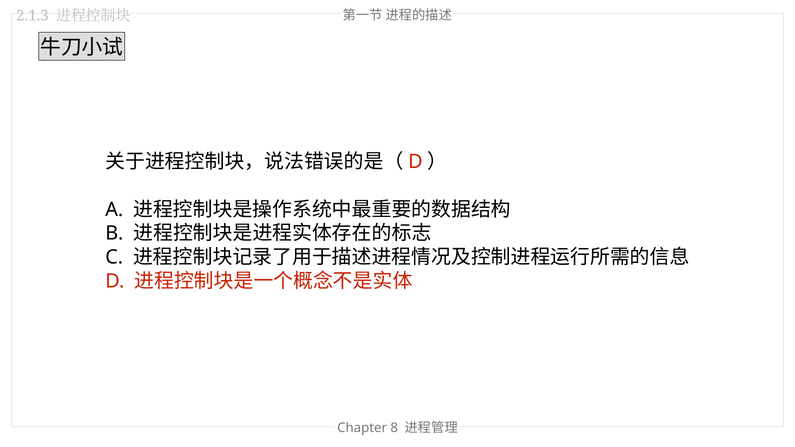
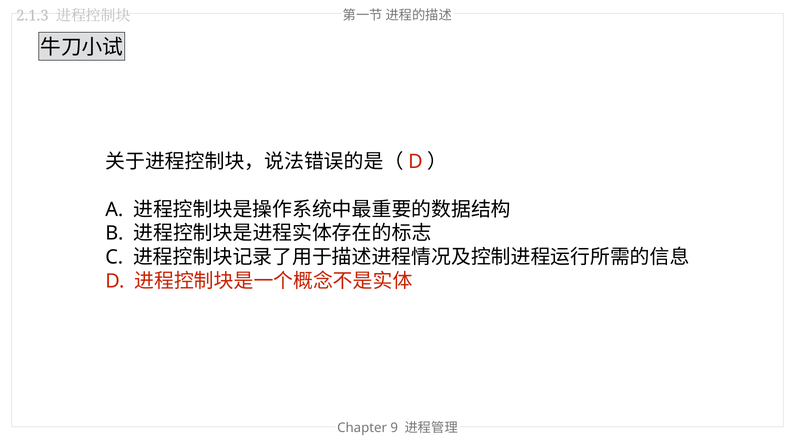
8: 8 -> 9 (394, 428)
